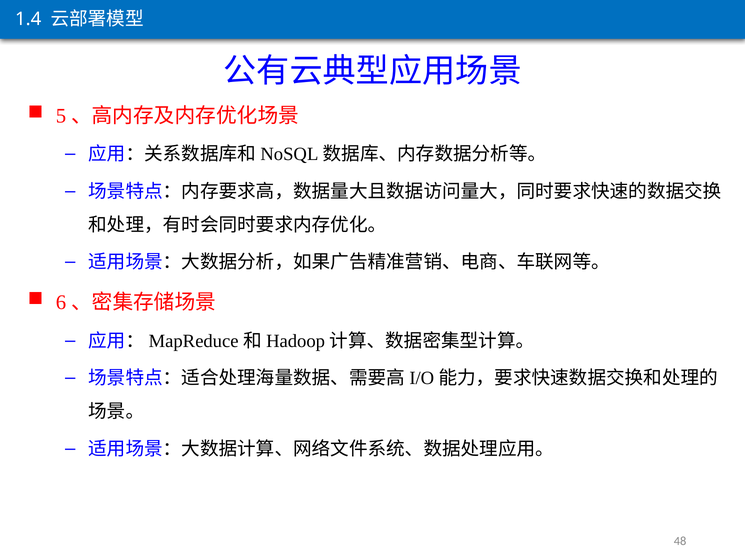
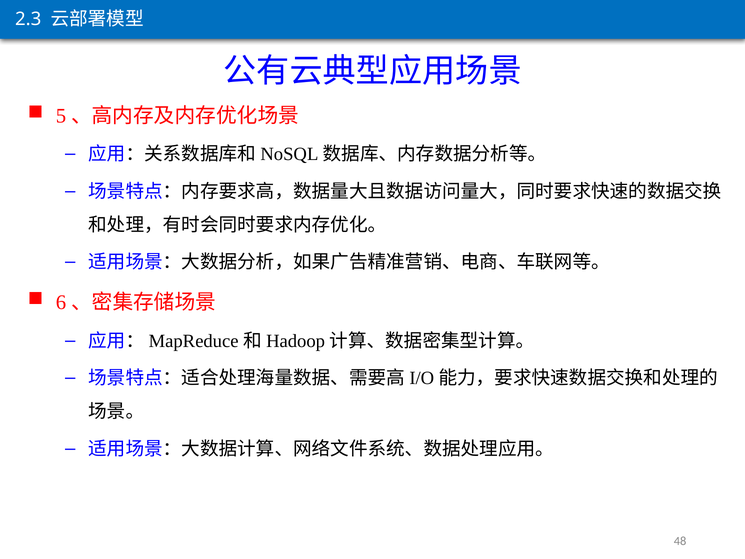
1.4: 1.4 -> 2.3 (28, 19)
